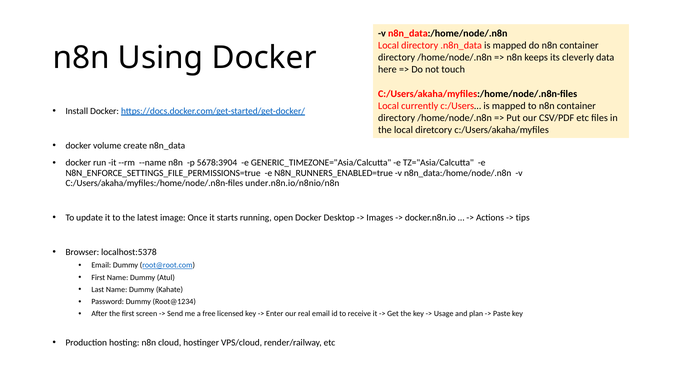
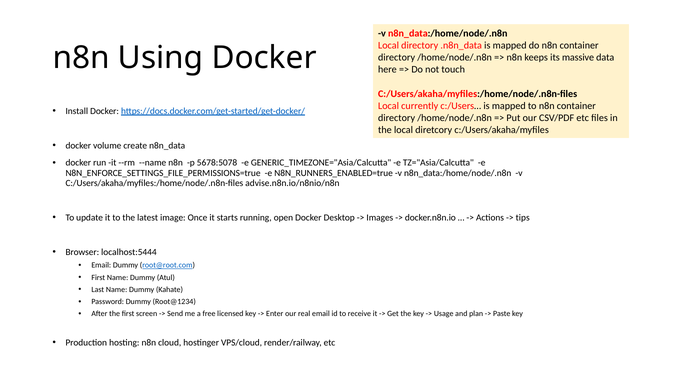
cleverly: cleverly -> massive (578, 58)
5678:3904: 5678:3904 -> 5678:5078 (217, 163)
under.n8n.io/n8nio/n8n: under.n8n.io/n8nio/n8n -> advise.n8n.io/n8nio/n8n (292, 183)
localhost:5378: localhost:5378 -> localhost:5444 (129, 252)
